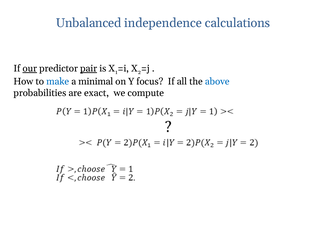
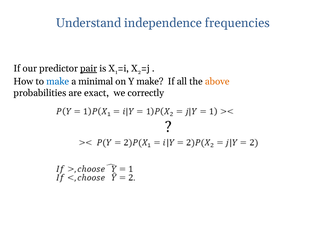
Unbalanced: Unbalanced -> Understand (89, 23)
calculations: calculations -> frequencies (237, 23)
our underline: present -> none (30, 68)
Y focus: focus -> make (150, 81)
above colour: blue -> orange (217, 81)
compute: compute -> correctly (146, 93)
